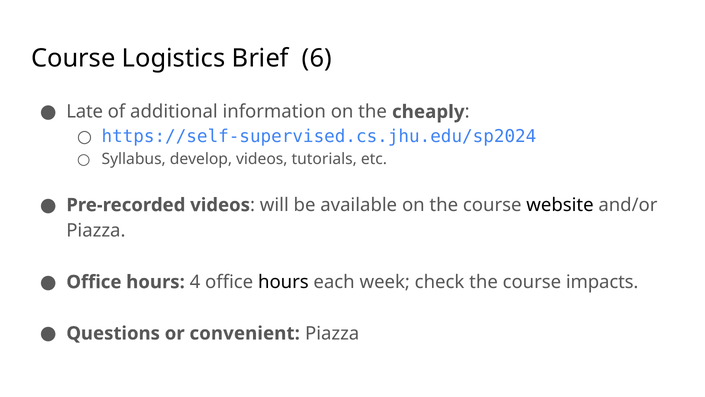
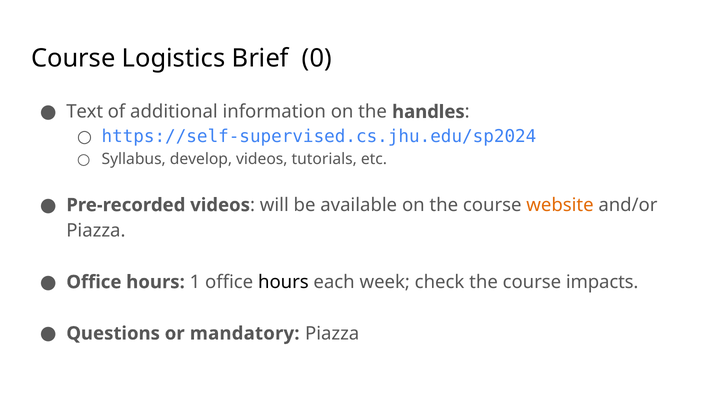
6: 6 -> 0 (317, 58)
Late: Late -> Text (85, 112)
cheaply: cheaply -> handles (428, 112)
website colour: black -> orange (560, 205)
4: 4 -> 1 (195, 282)
convenient: convenient -> mandatory (245, 333)
